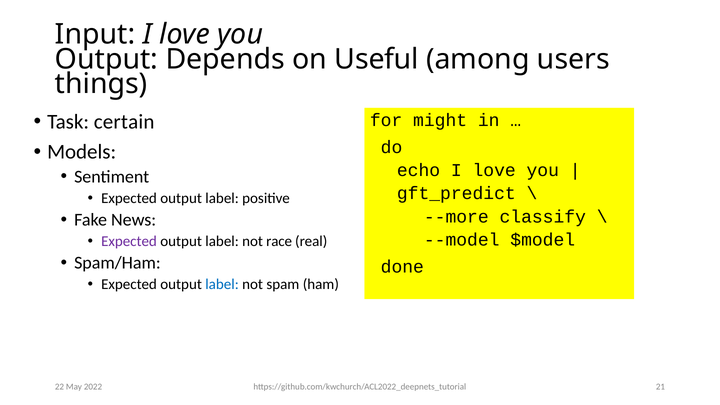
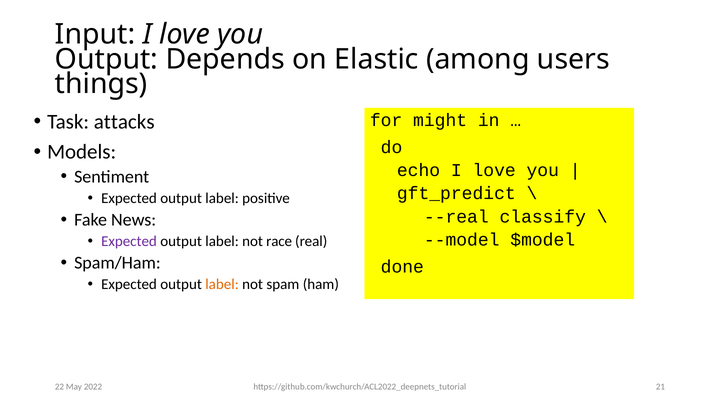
Useful: Useful -> Elastic (377, 59)
certain: certain -> attacks (124, 122)
--more: --more -> --real (456, 217)
label colour: blue -> orange (222, 285)
